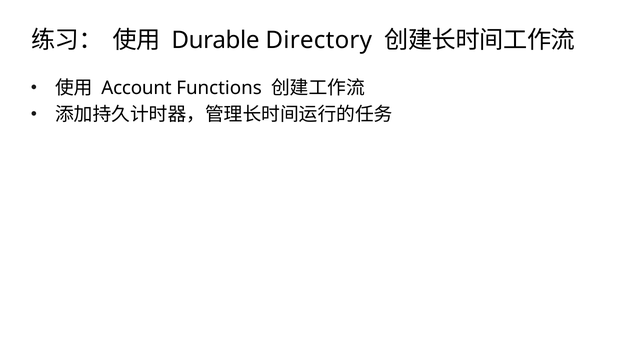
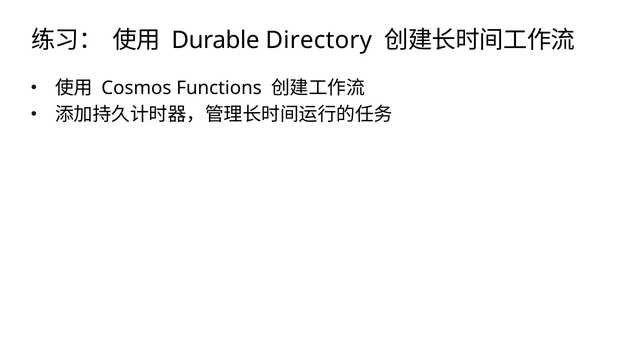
Account: Account -> Cosmos (136, 88)
